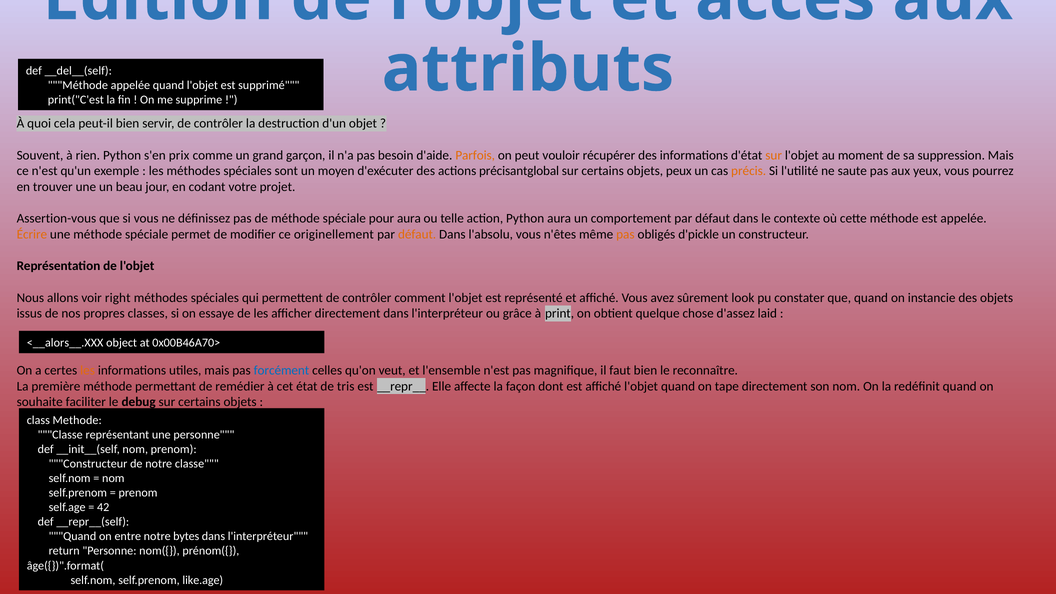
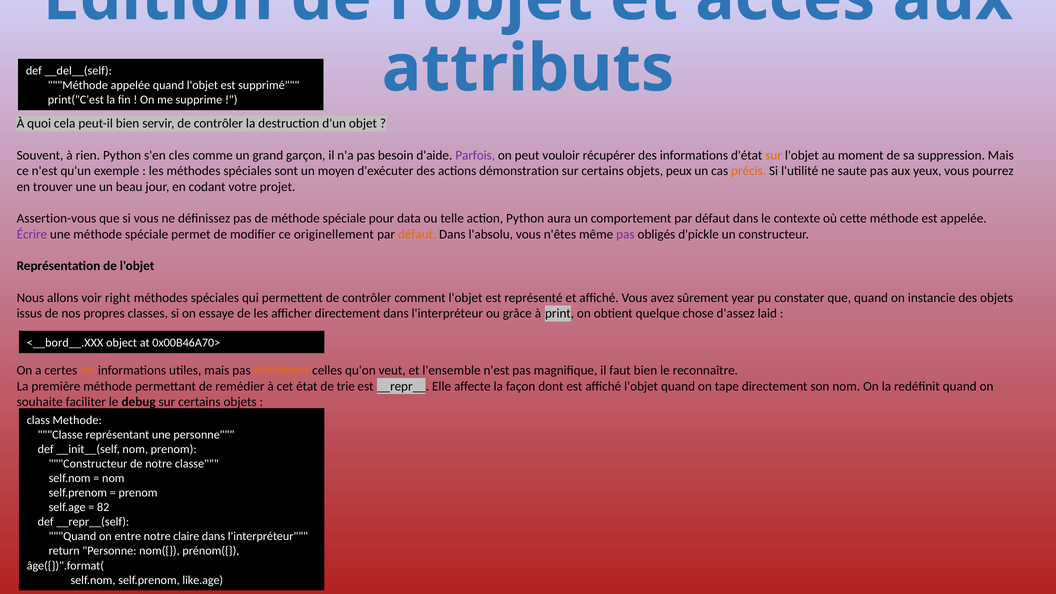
prix: prix -> cles (179, 155)
Parfois colour: orange -> purple (475, 155)
précisantglobal: précisantglobal -> démonstration (519, 171)
pour aura: aura -> data (409, 219)
Écrire colour: orange -> purple (32, 234)
pas colour: orange -> purple (625, 234)
look: look -> year (743, 298)
<__alors__.XXX: <__alors__.XXX -> <__bord__.XXX (65, 343)
forcément colour: blue -> orange (281, 370)
tris: tris -> trie (346, 386)
42: 42 -> 82 (103, 507)
bytes: bytes -> claire (186, 536)
